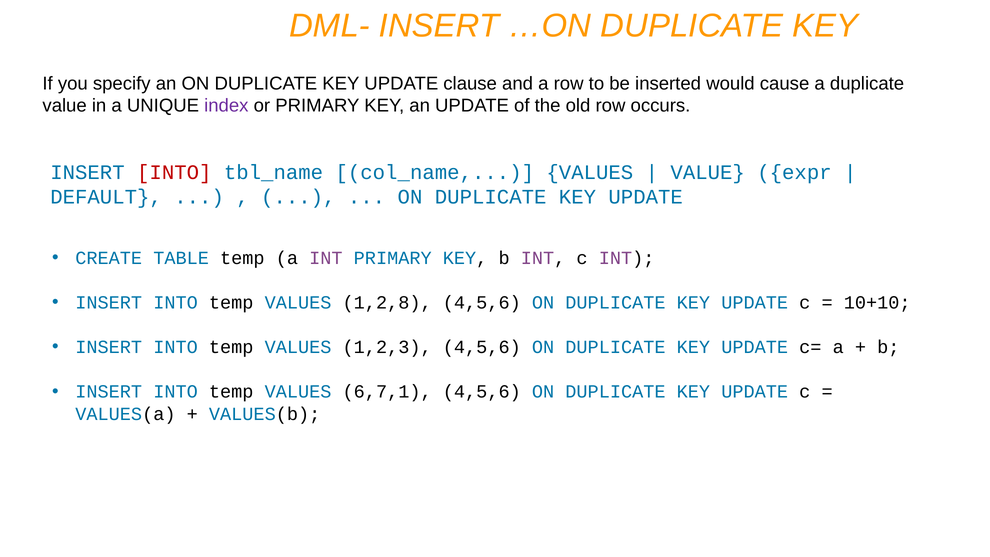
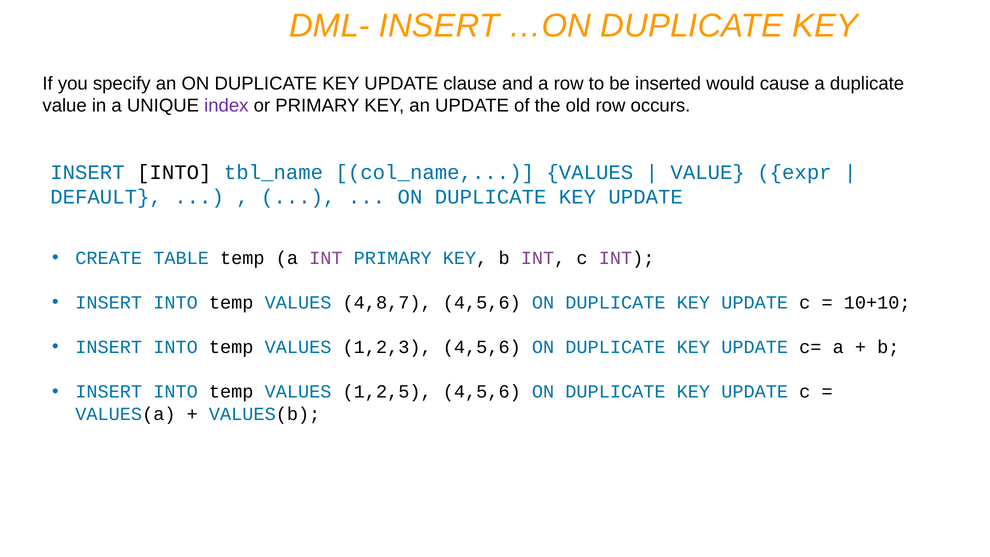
INTO colour: red -> black (174, 172)
1,2,8: 1,2,8 -> 4,8,7 (387, 303)
6,7,1: 6,7,1 -> 1,2,5 (387, 392)
